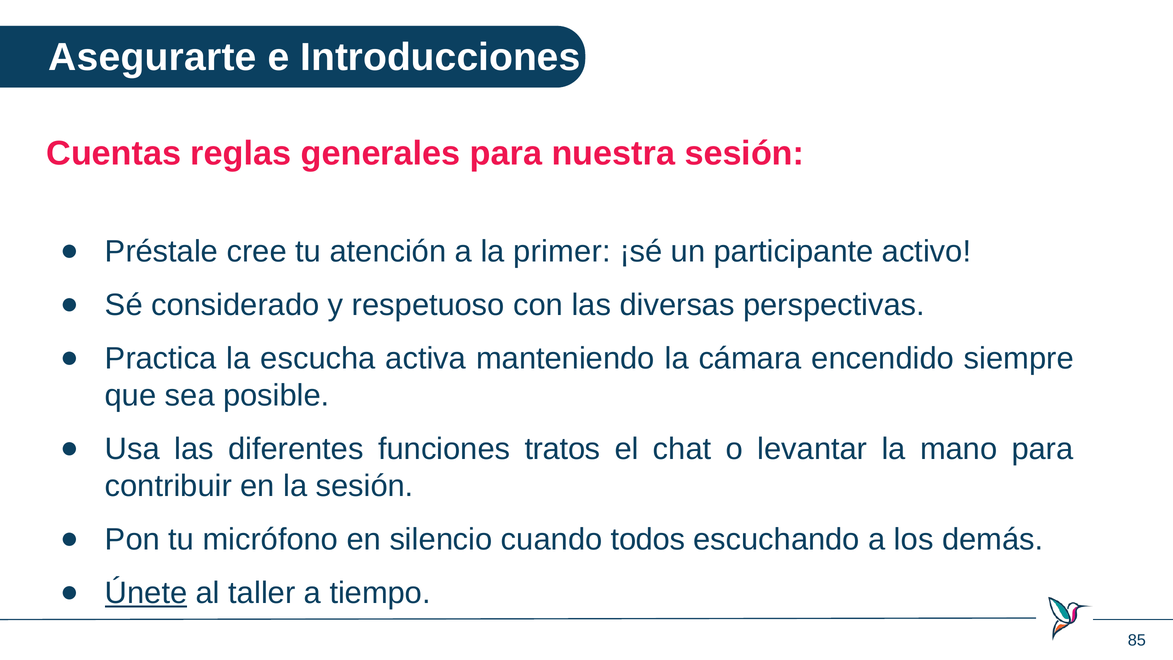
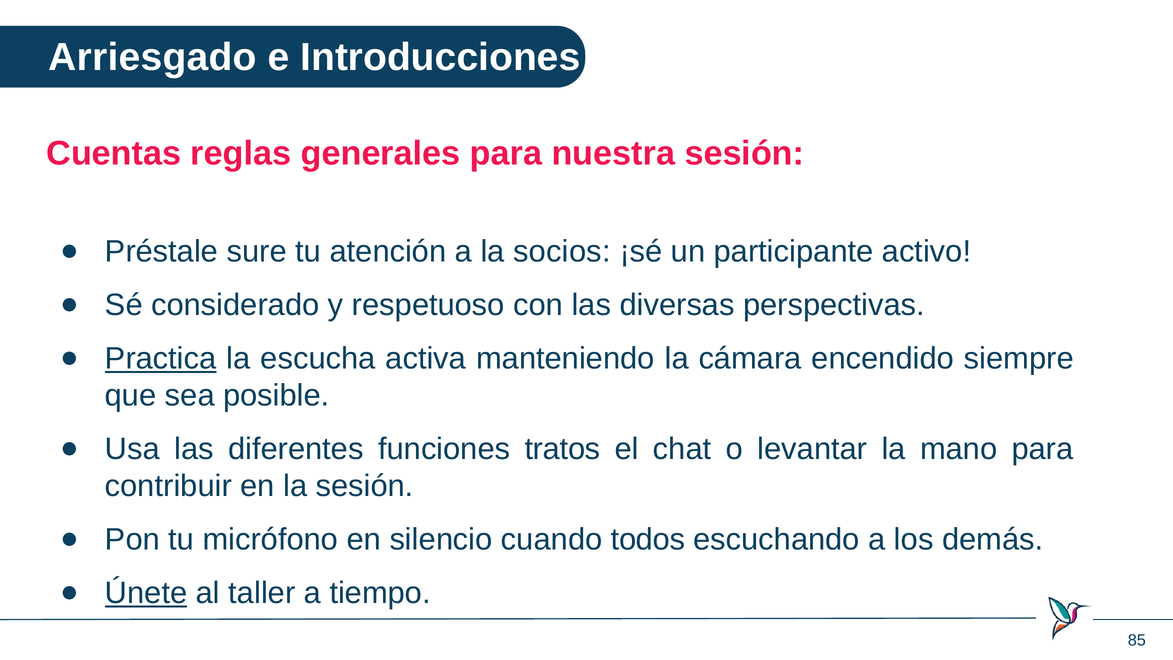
Asegurarte: Asegurarte -> Arriesgado (153, 57)
cree: cree -> sure (257, 252)
primer: primer -> socios (562, 252)
Practica underline: none -> present (161, 358)
